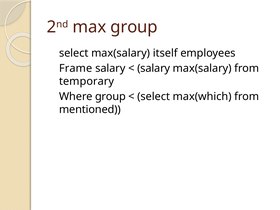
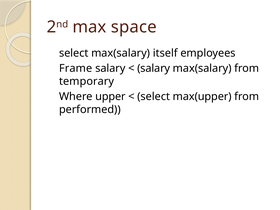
max group: group -> space (134, 27)
Where group: group -> upper (110, 97)
max(which: max(which -> max(upper (202, 97)
mentioned: mentioned -> performed (90, 110)
